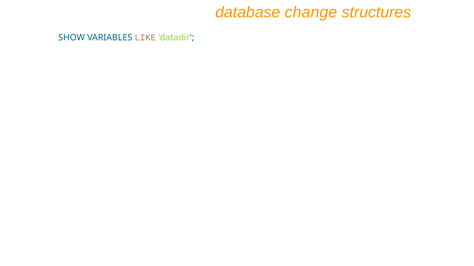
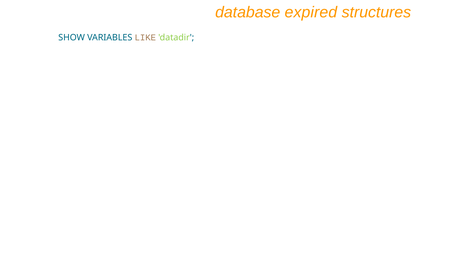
change: change -> expired (311, 12)
